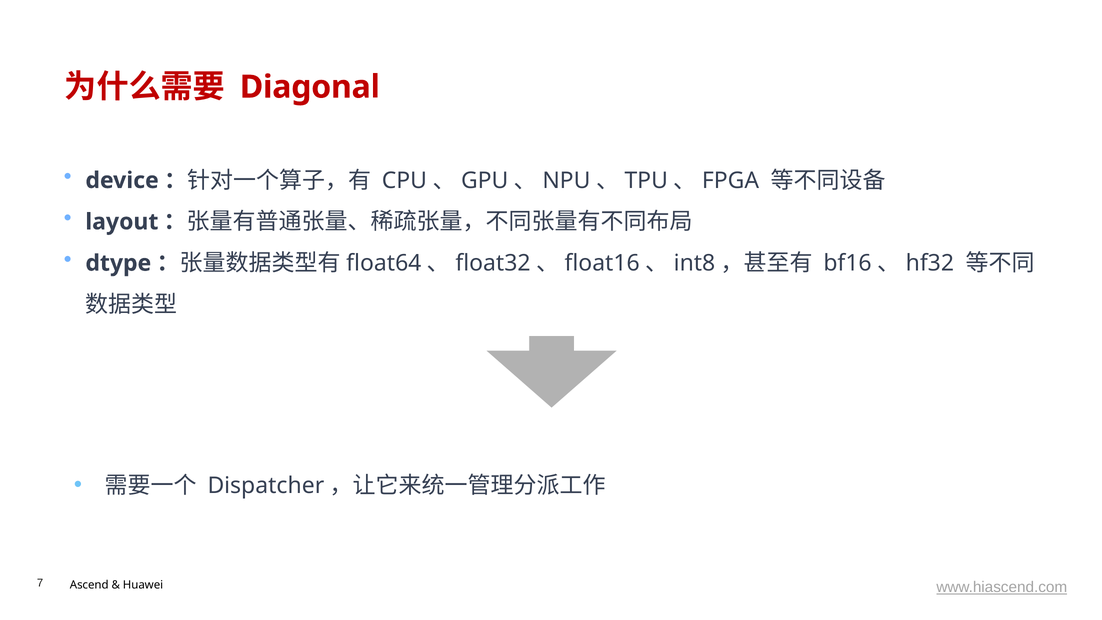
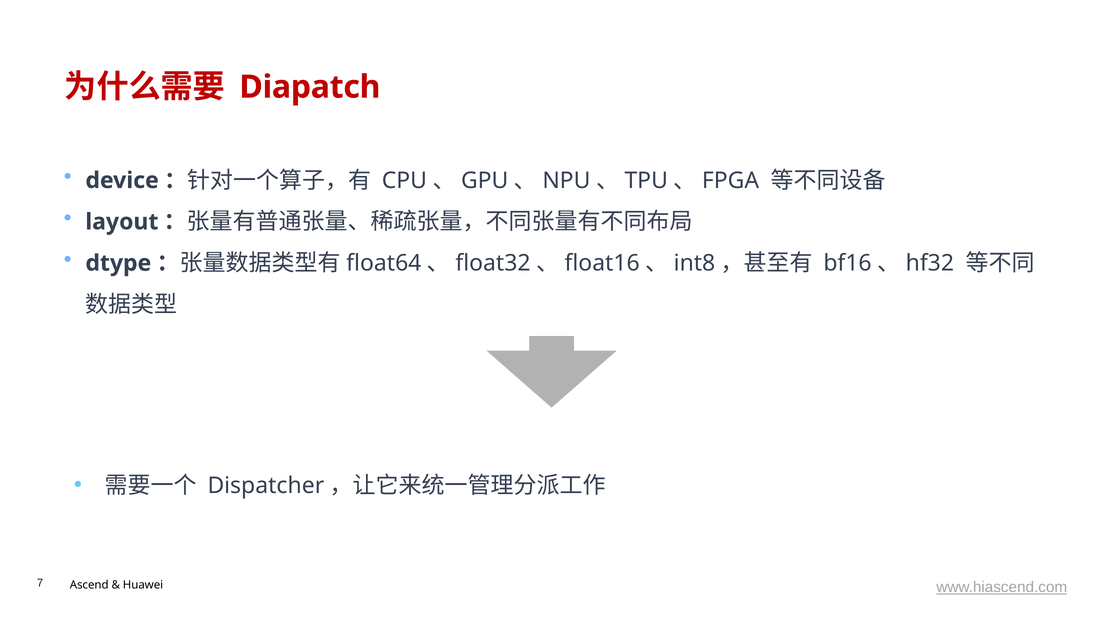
Diagonal: Diagonal -> Diapatch (310, 87)
